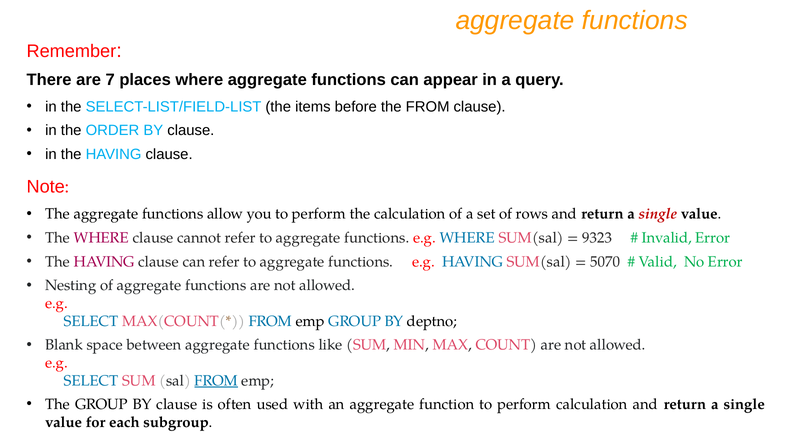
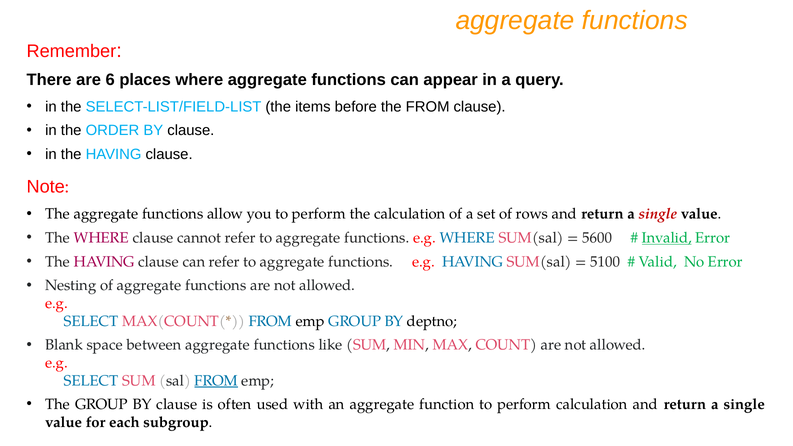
7: 7 -> 6 (110, 80)
9323: 9323 -> 5600 (597, 238)
Invalid underline: none -> present (667, 238)
5070: 5070 -> 5100 (605, 262)
